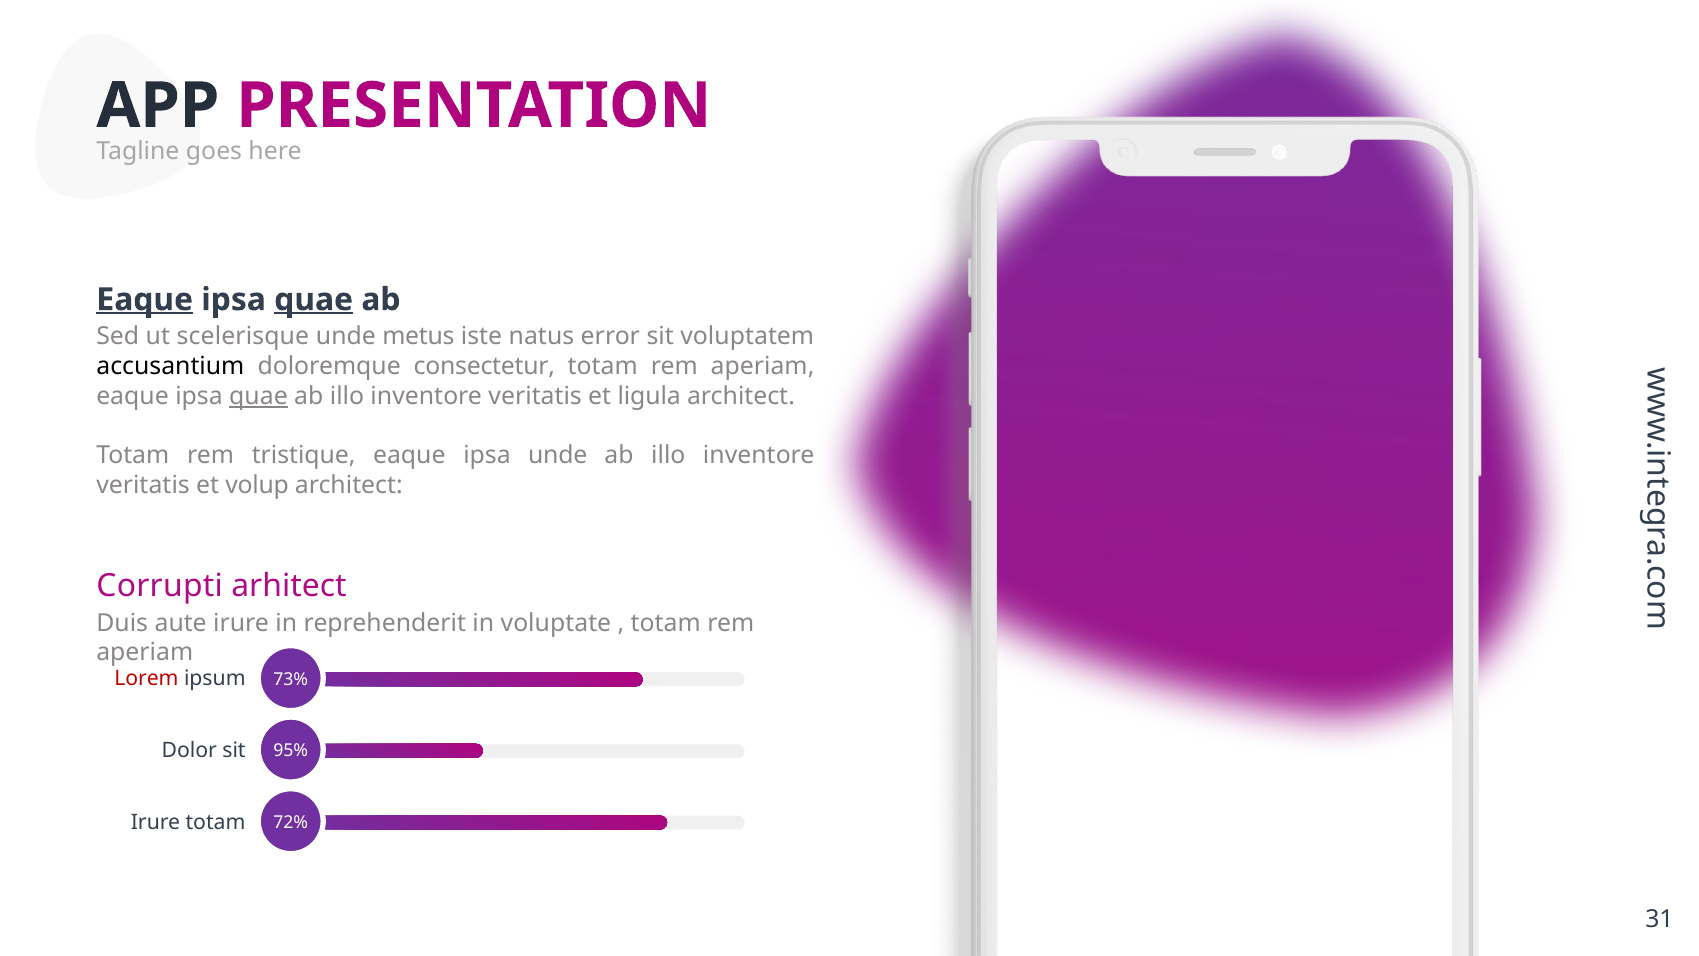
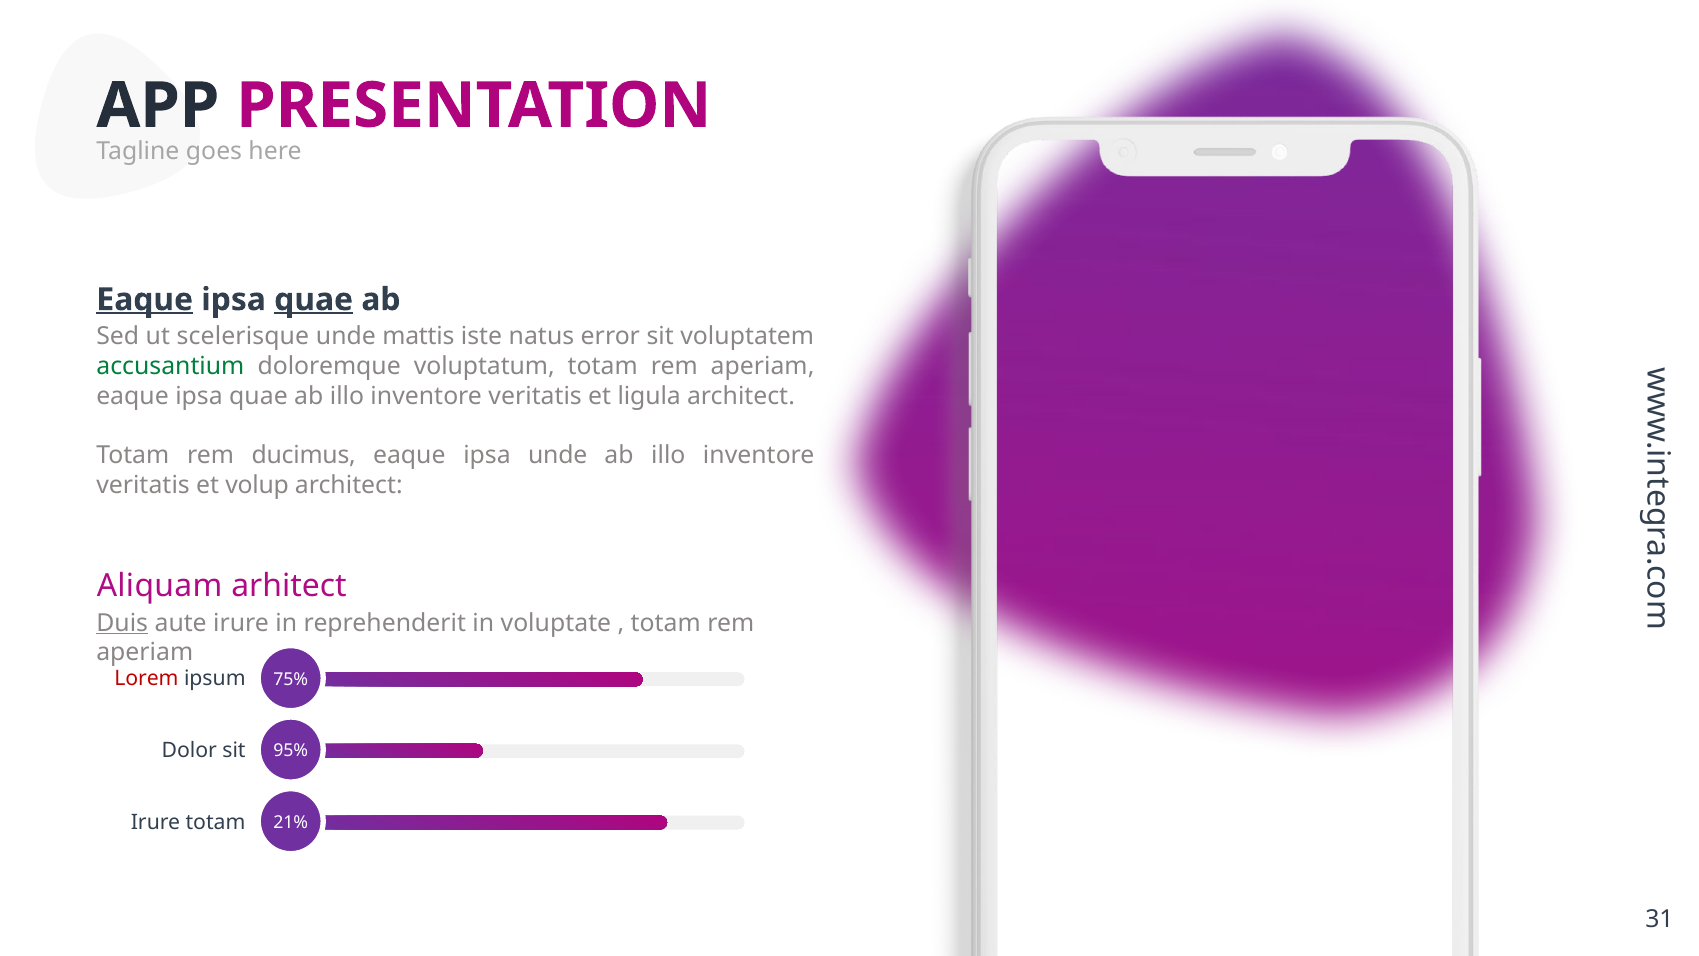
metus: metus -> mattis (418, 337)
accusantium colour: black -> green (170, 366)
consectetur: consectetur -> voluptatum (484, 366)
quae underline: present -> none (258, 396)
tristique: tristique -> ducimus (304, 456)
Corrupti: Corrupti -> Aliquam (160, 586)
Duis underline: none -> present (122, 623)
73%: 73% -> 75% (291, 679)
72%: 72% -> 21% (291, 822)
